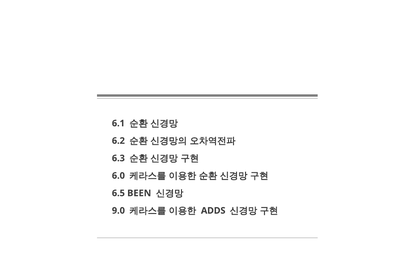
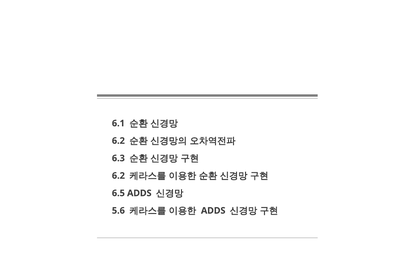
6.0: 6.0 -> 6.2 (118, 176)
6.5 BEEN: BEEN -> ADDS (139, 194)
9.0: 9.0 -> 5.6 (118, 211)
